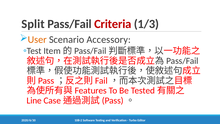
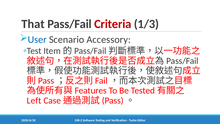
Split: Split -> That (33, 24)
User colour: orange -> blue (37, 40)
Line: Line -> Left (34, 100)
